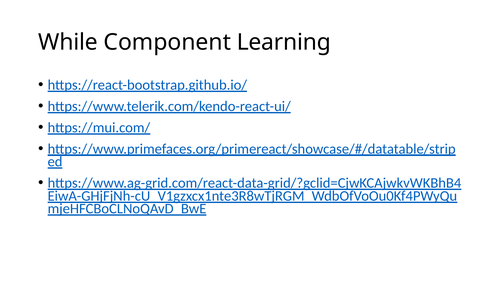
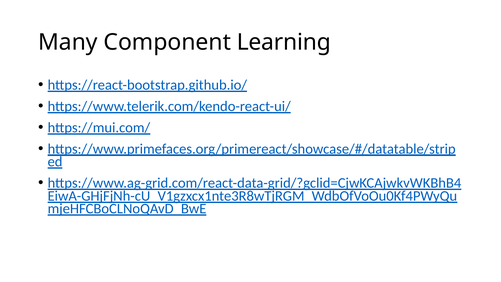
While: While -> Many (68, 42)
